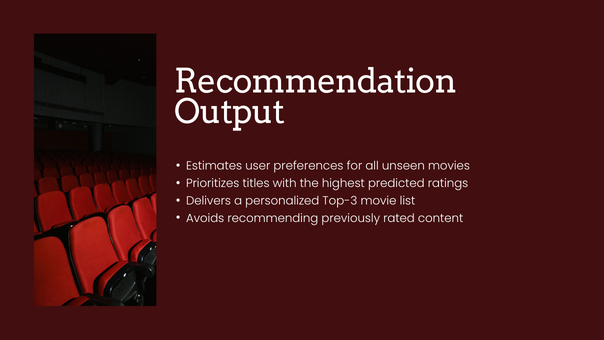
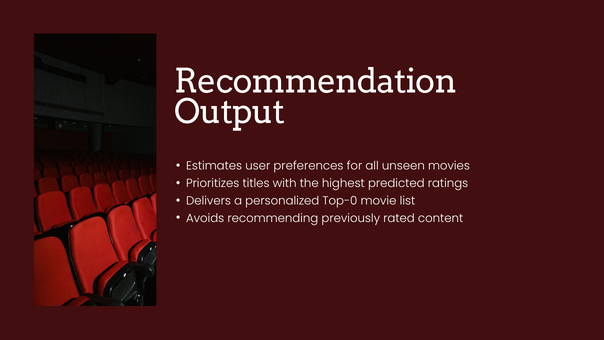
Top-3: Top-3 -> Top-0 (340, 201)
